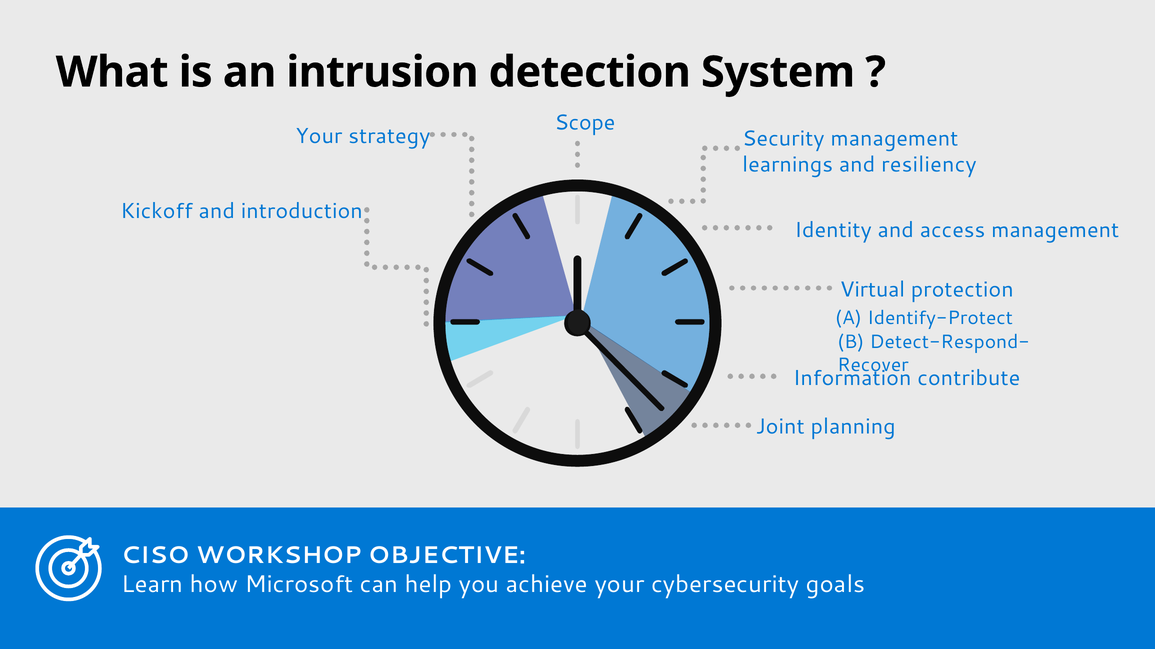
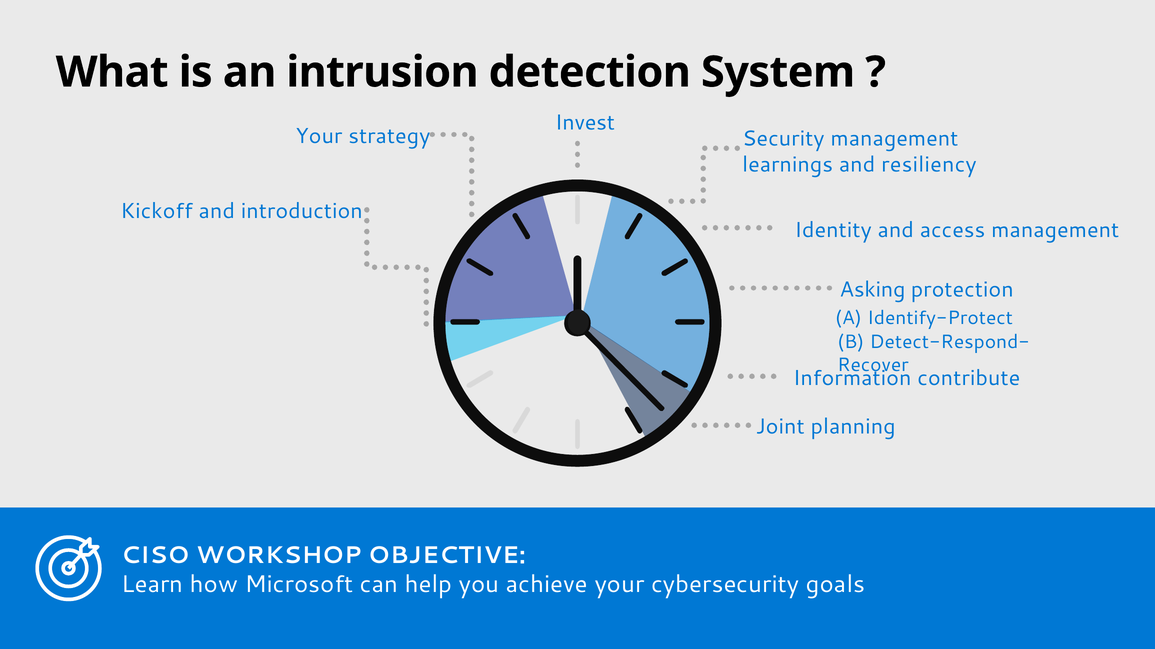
Scope: Scope -> Invest (585, 123)
Virtual: Virtual -> Asking (872, 290)
